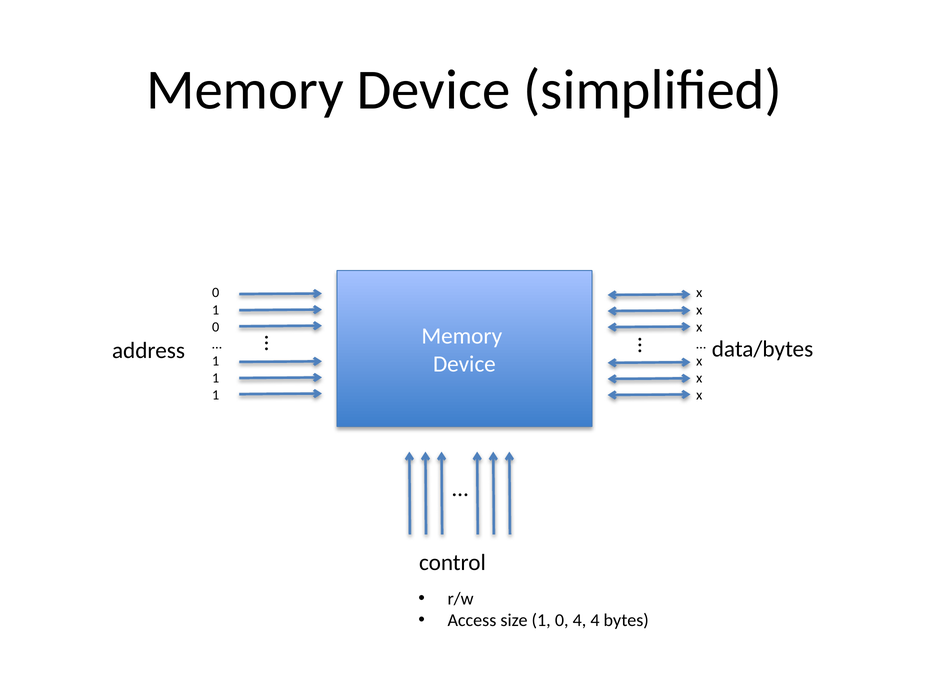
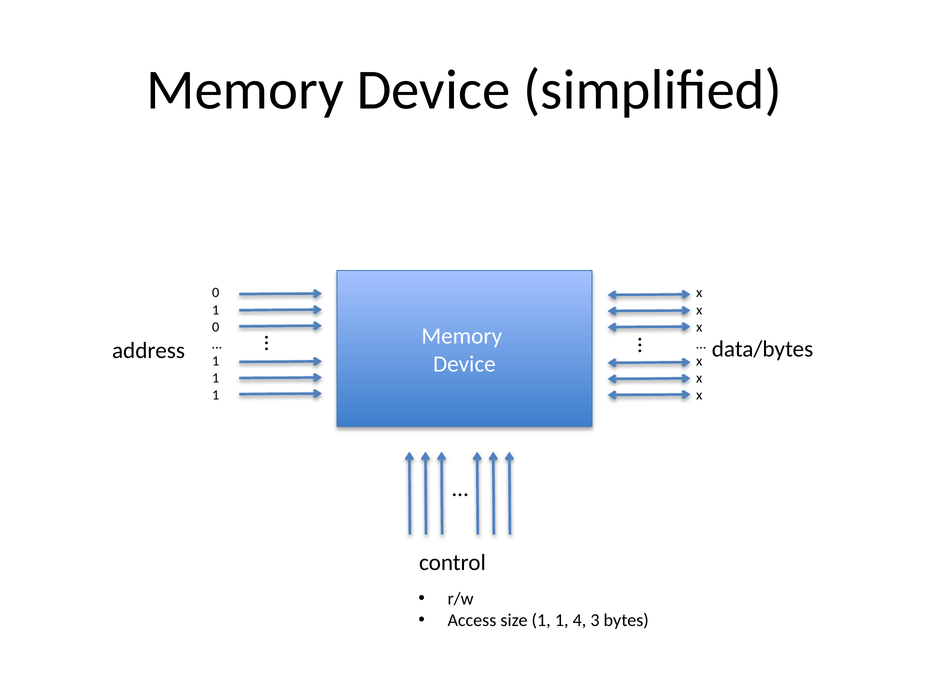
size 1 0: 0 -> 1 (562, 620)
4 4: 4 -> 3 (595, 620)
